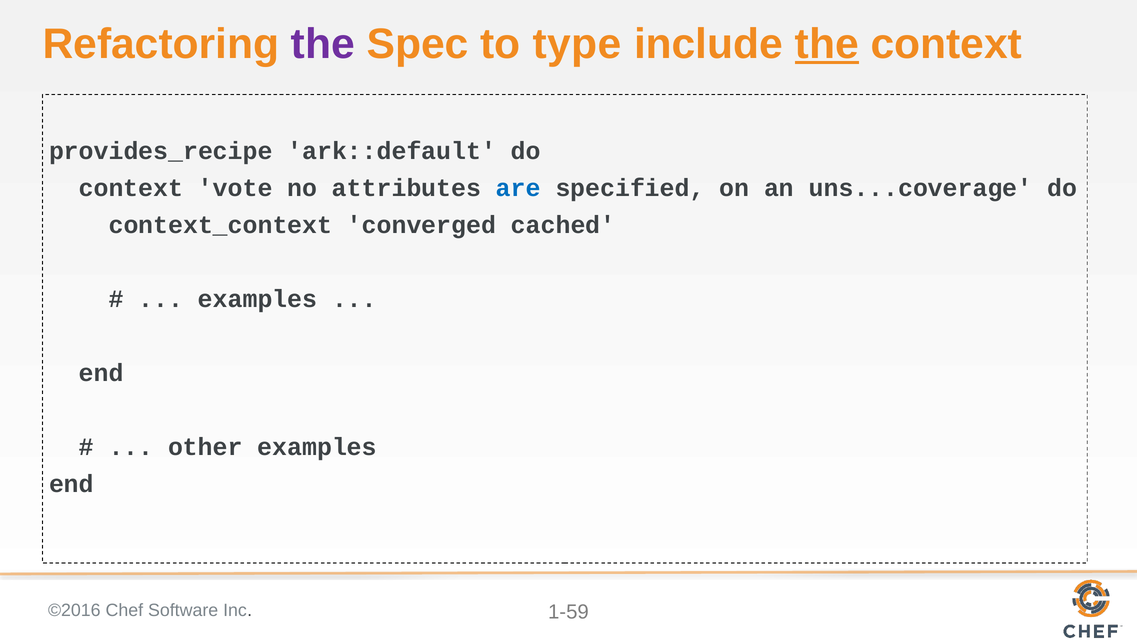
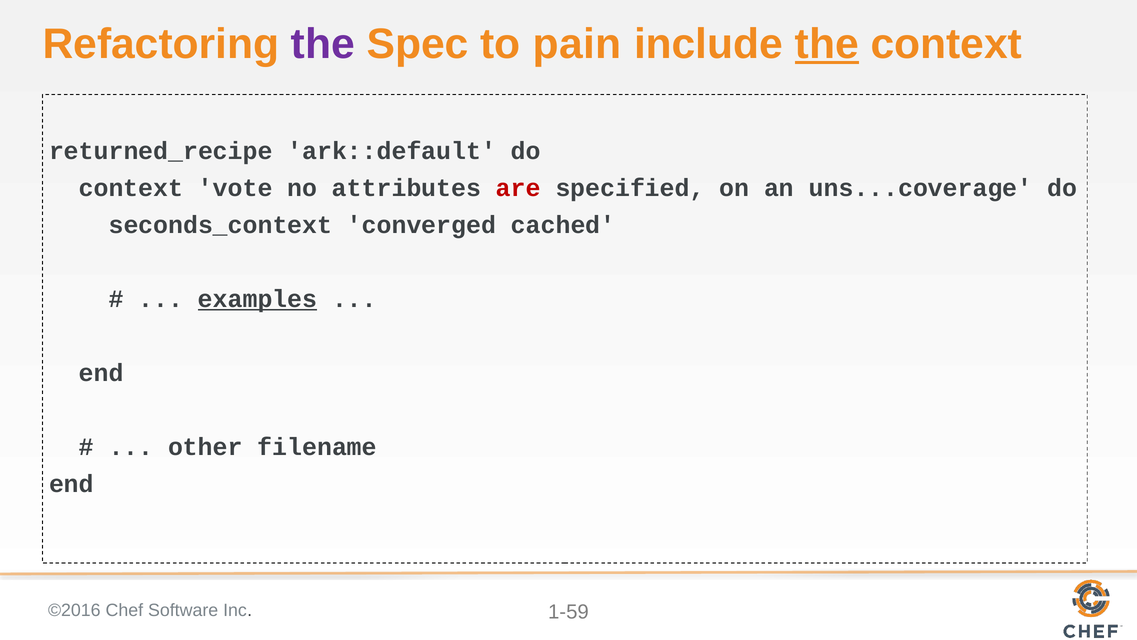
type: type -> pain (577, 44)
provides_recipe: provides_recipe -> returned_recipe (161, 151)
are colour: blue -> red (518, 188)
context_context: context_context -> seconds_context (220, 225)
examples underline: none -> present (258, 299)
other examples: examples -> filename (317, 447)
